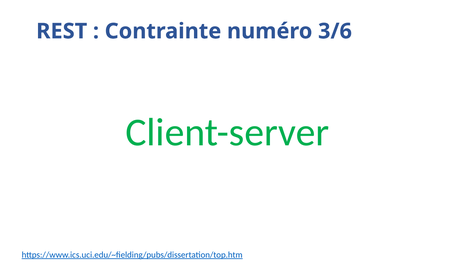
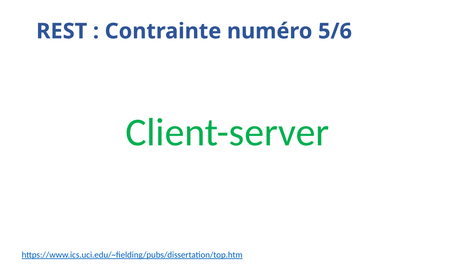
3/6: 3/6 -> 5/6 (335, 31)
